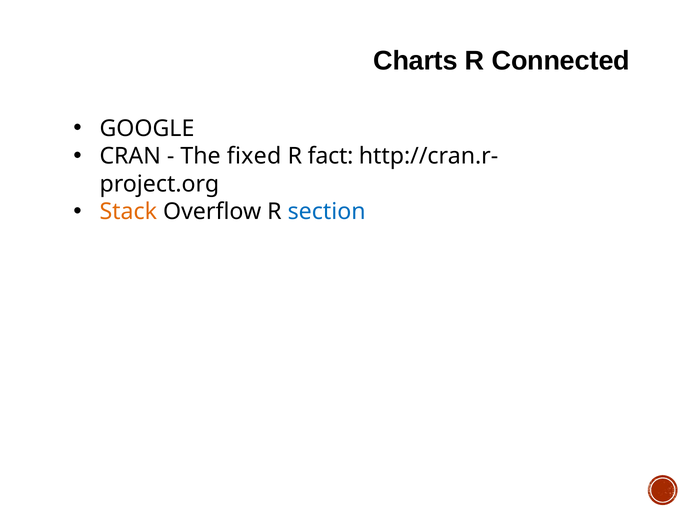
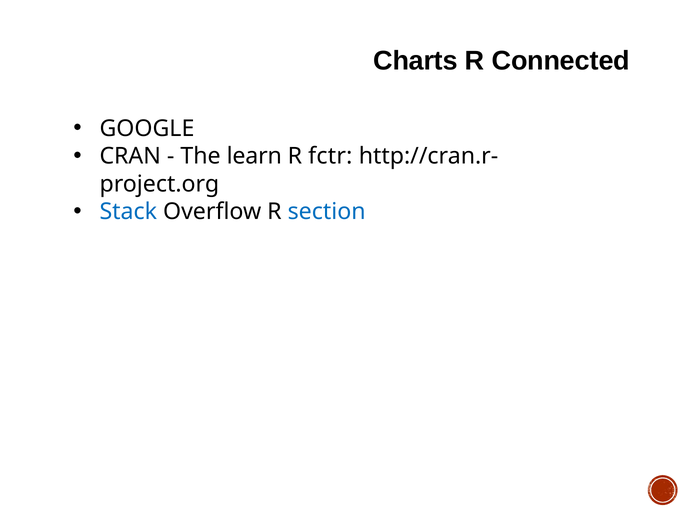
fixed: fixed -> learn (254, 156)
fact: fact -> fctr (330, 156)
Stack colour: orange -> blue (128, 212)
